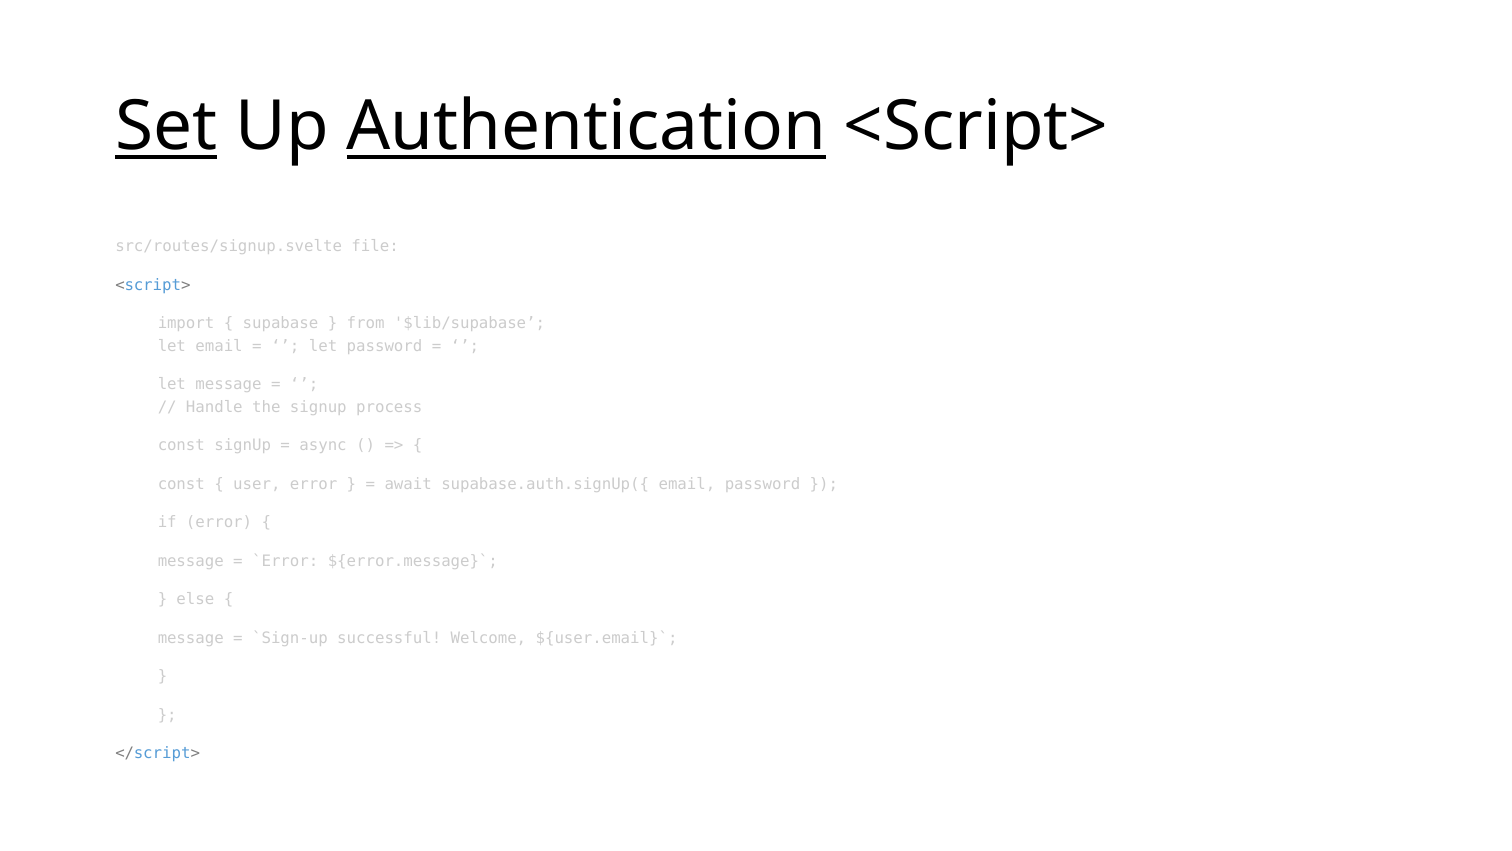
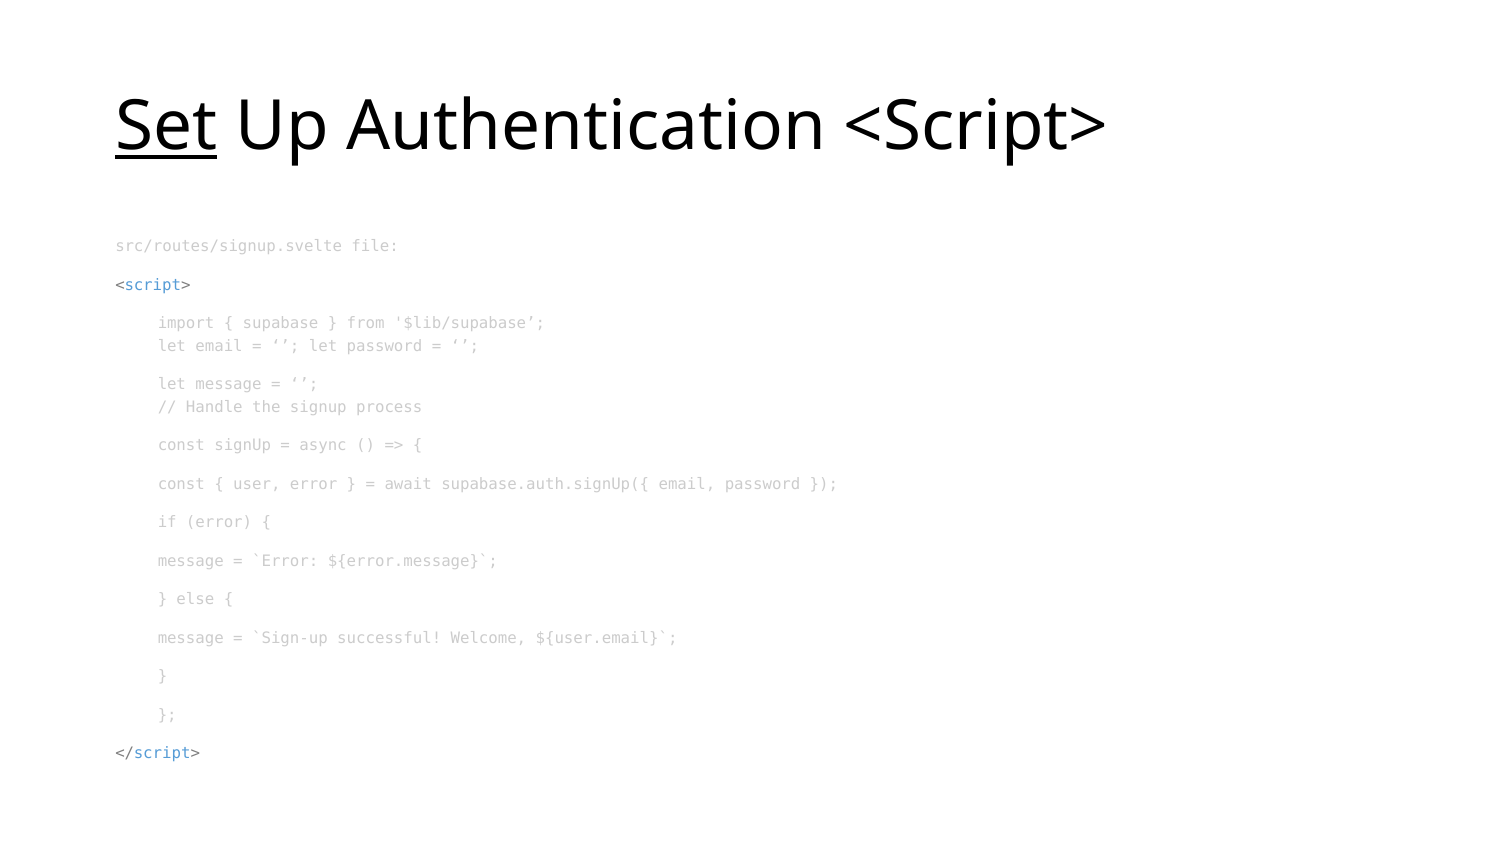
Authentication underline: present -> none (586, 127)
